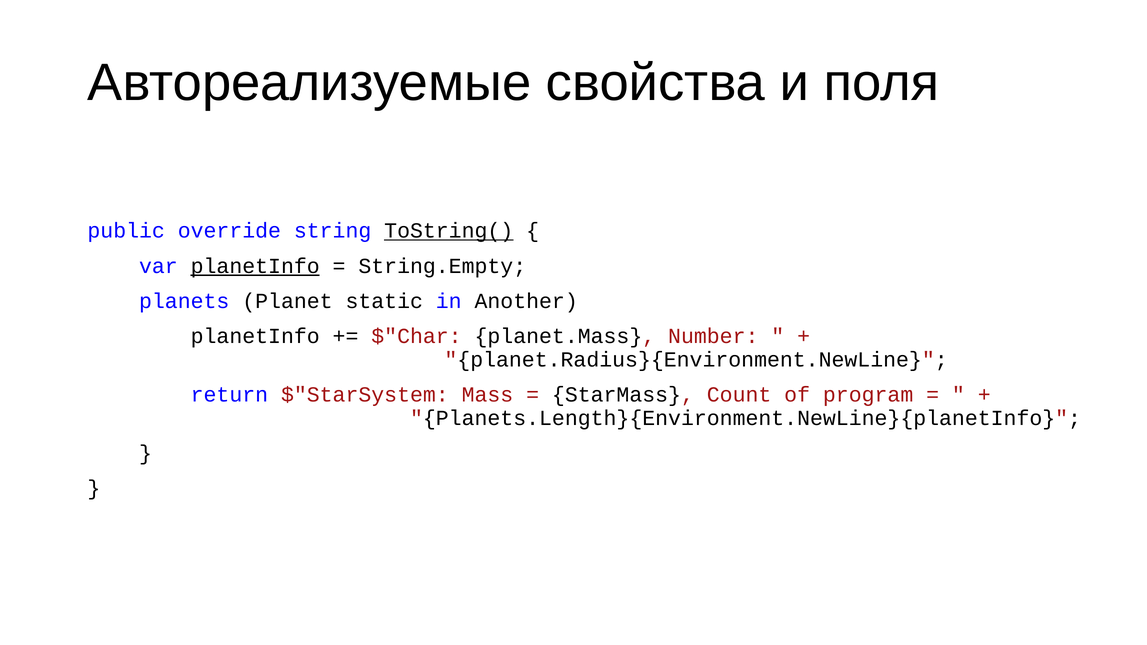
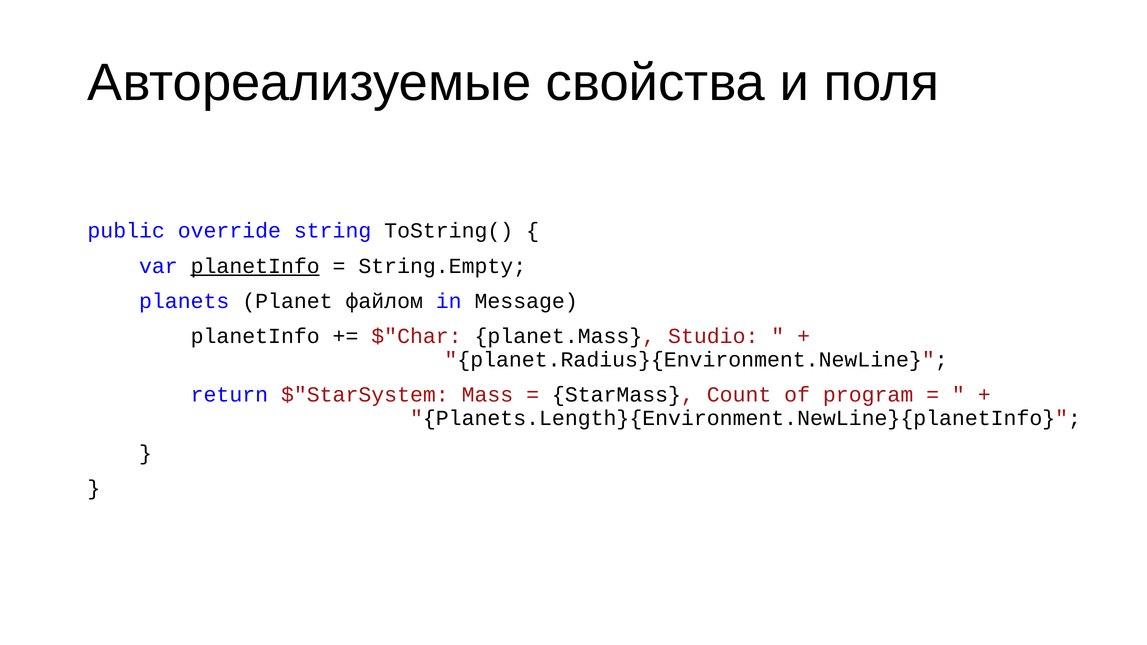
ToString( underline: present -> none (449, 231)
static: static -> файлом (384, 301)
Another: Another -> Message (526, 301)
Number: Number -> Studio (713, 336)
